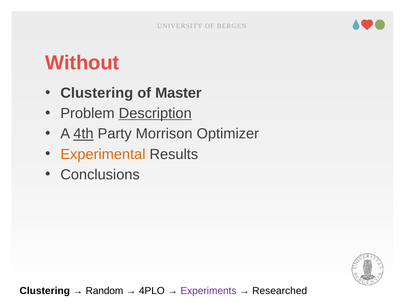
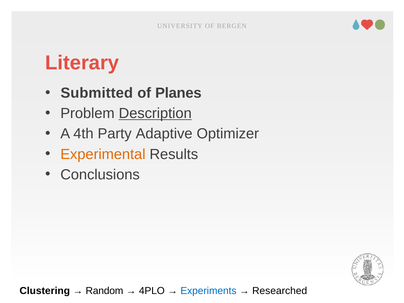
Without: Without -> Literary (82, 63)
Clustering: Clustering -> Submitted (97, 93)
Master: Master -> Planes (178, 93)
4th underline: present -> none (83, 134)
Morrison: Morrison -> Adaptive (164, 134)
Experiments colour: purple -> blue (208, 291)
